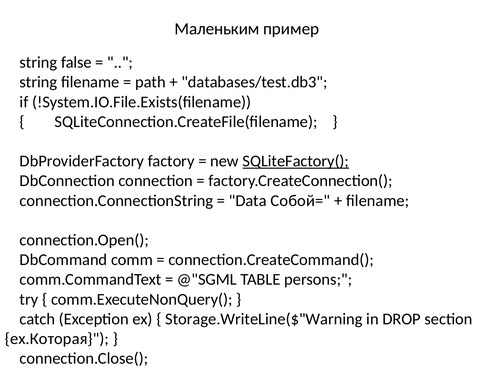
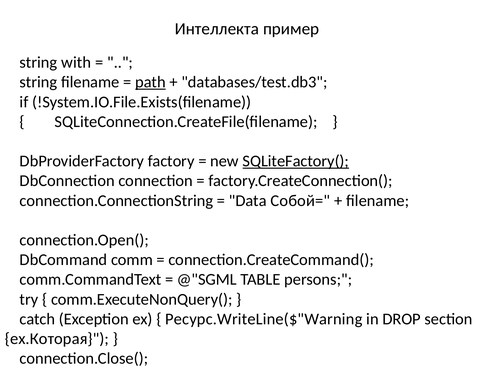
Маленьким: Маленьким -> Интеллекта (217, 29)
false: false -> with (76, 63)
path underline: none -> present (150, 82)
Storage.WriteLine($"Warning: Storage.WriteLine($"Warning -> Ресурс.WriteLine($"Warning (264, 319)
